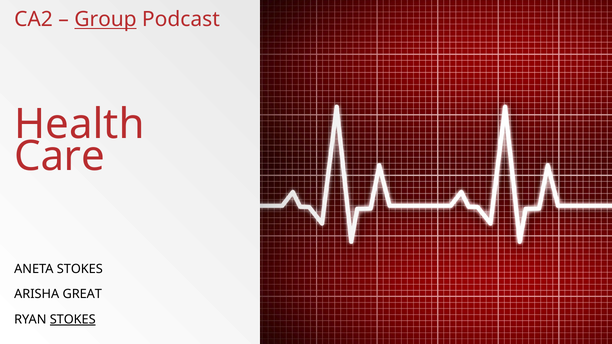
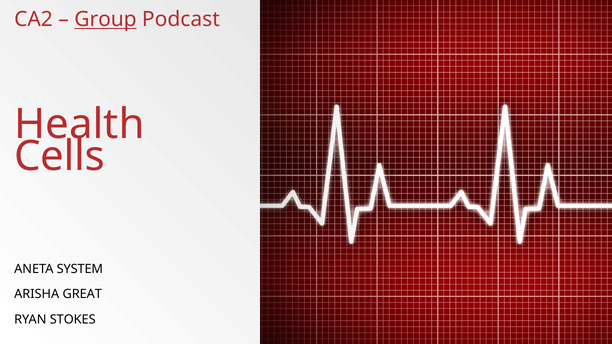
Care: Care -> Cells (60, 157)
ANETA STOKES: STOKES -> SYSTEM (80, 269)
STOKES underline: present -> none (73, 320)
